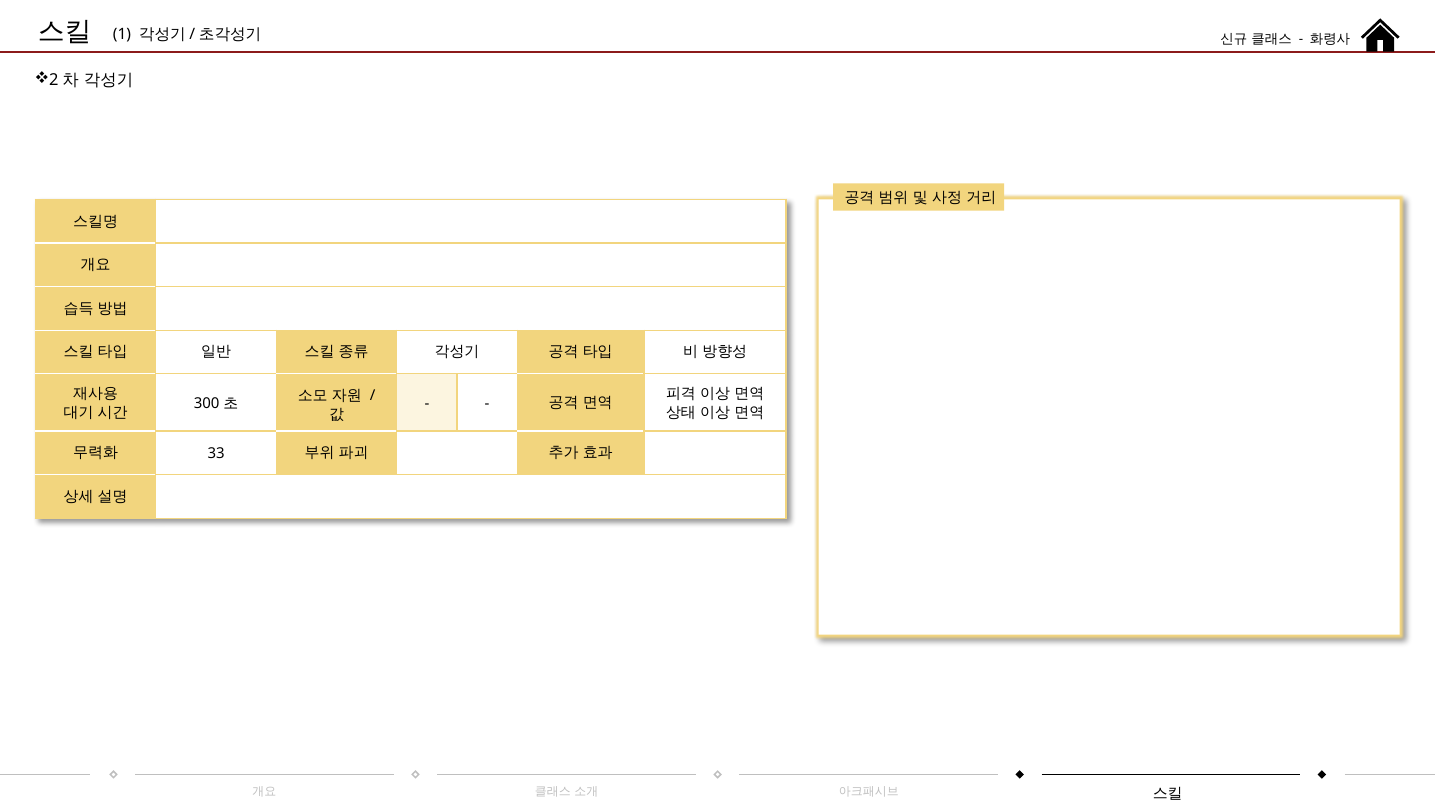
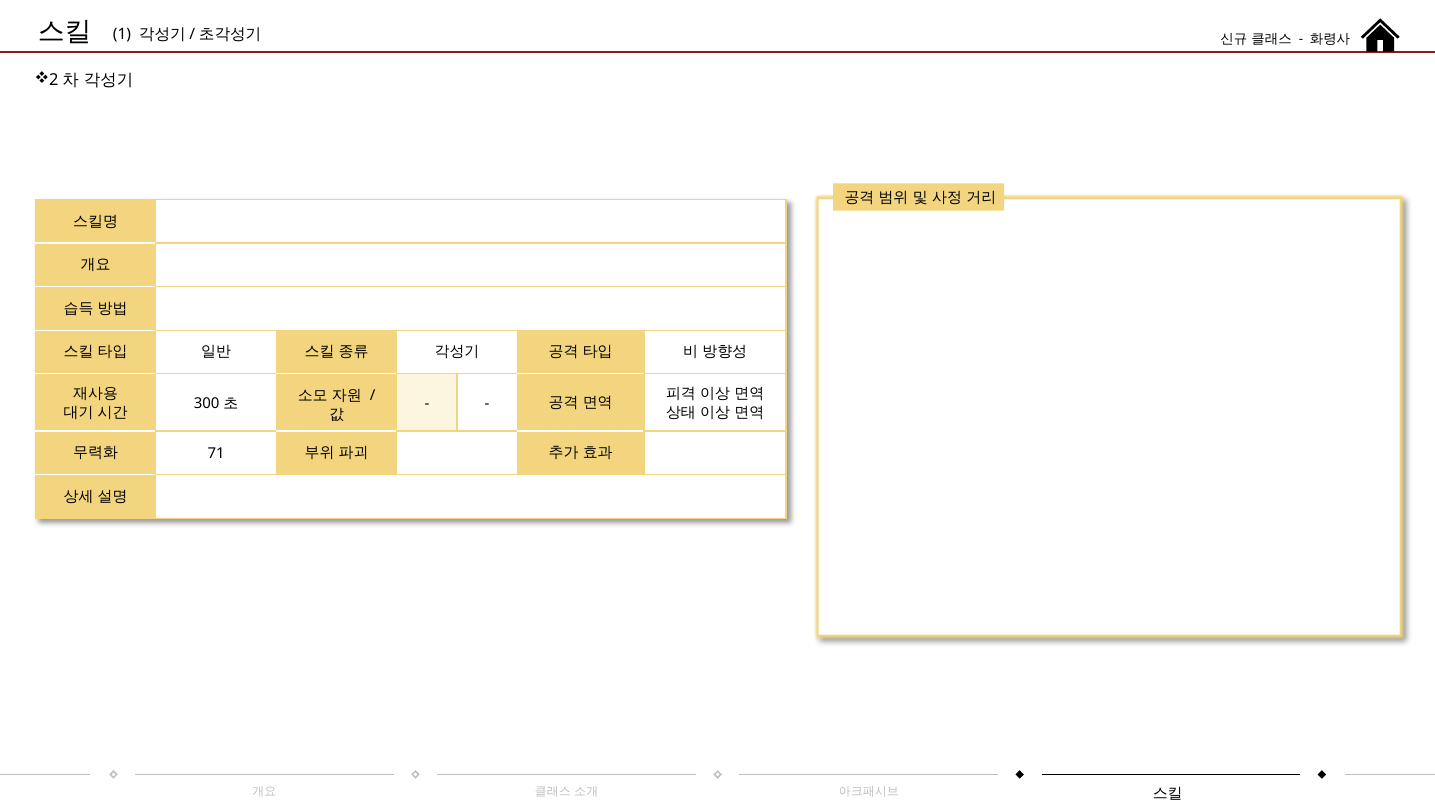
33: 33 -> 71 (216, 454)
